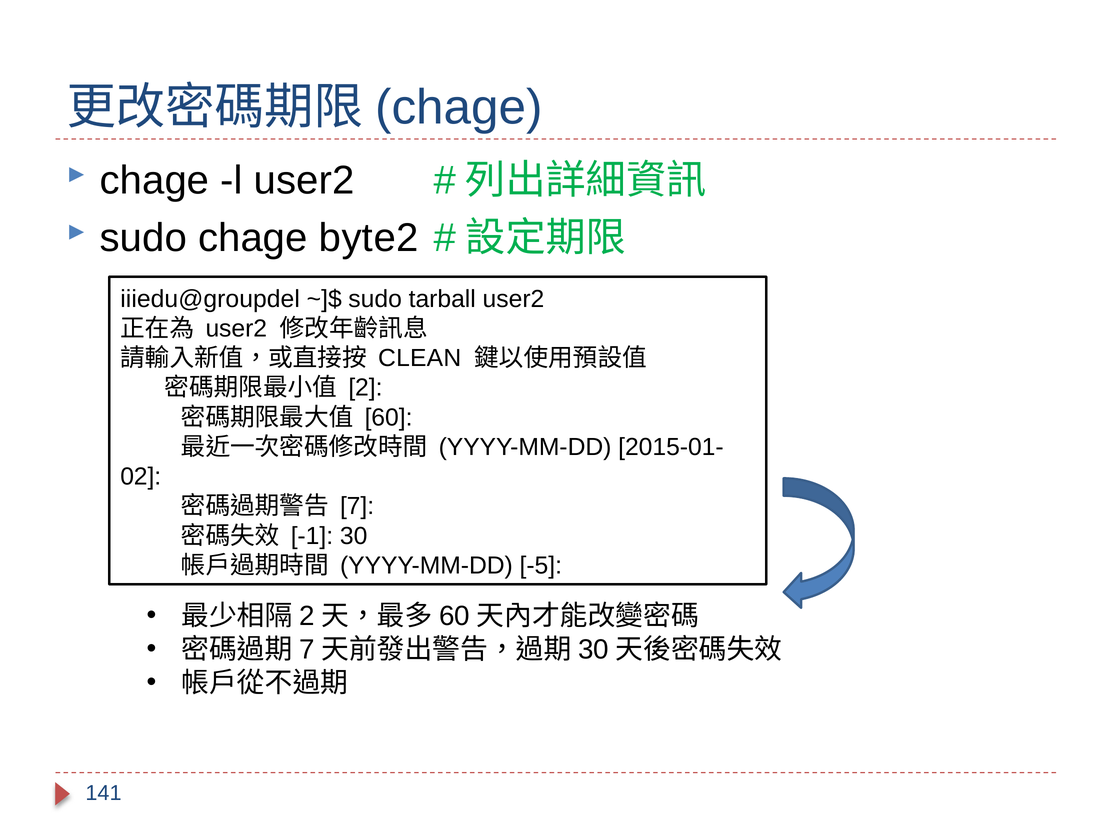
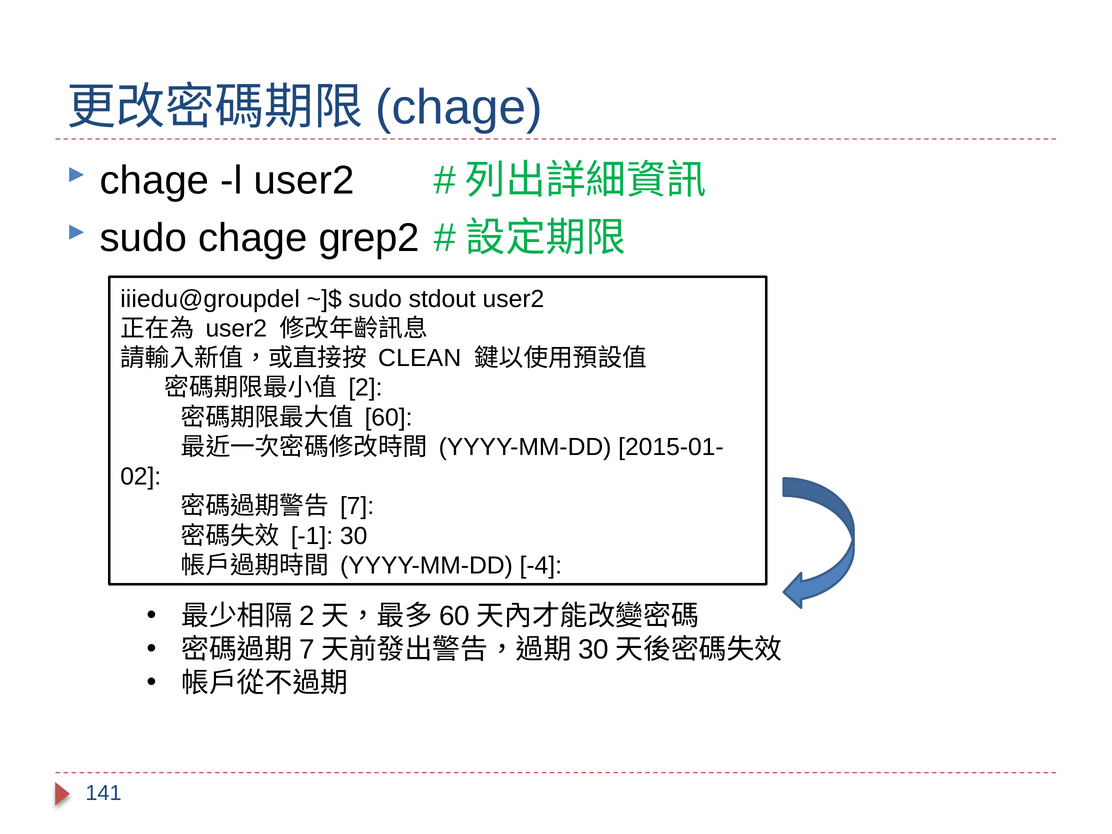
byte2: byte2 -> grep2 (369, 238)
tarball: tarball -> stdout (442, 299)
-5: -5 -> -4 (541, 566)
